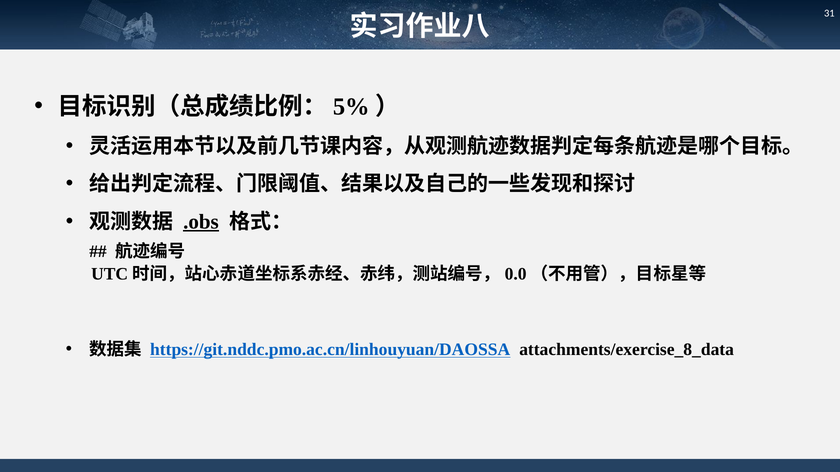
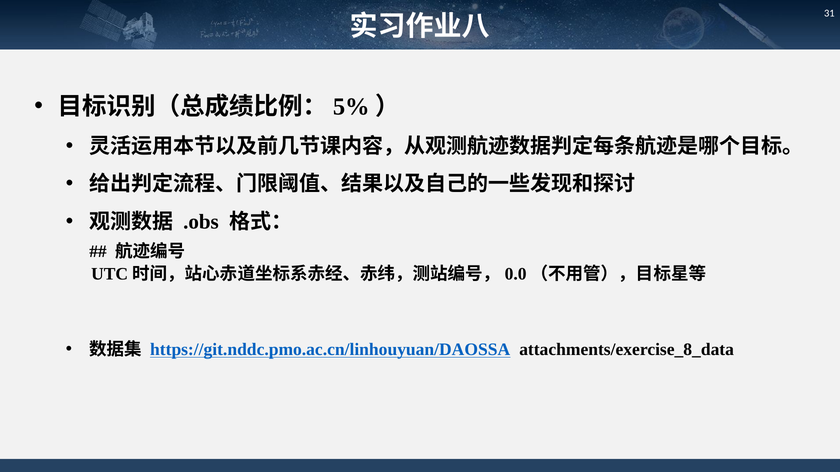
.obs underline: present -> none (201, 222)
